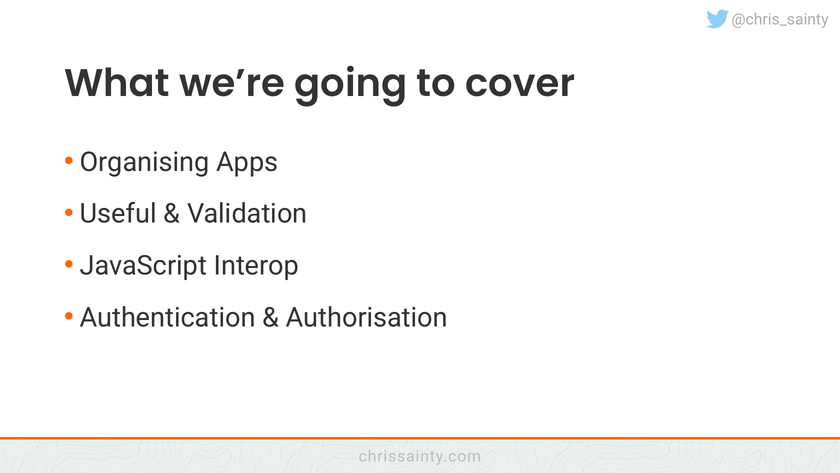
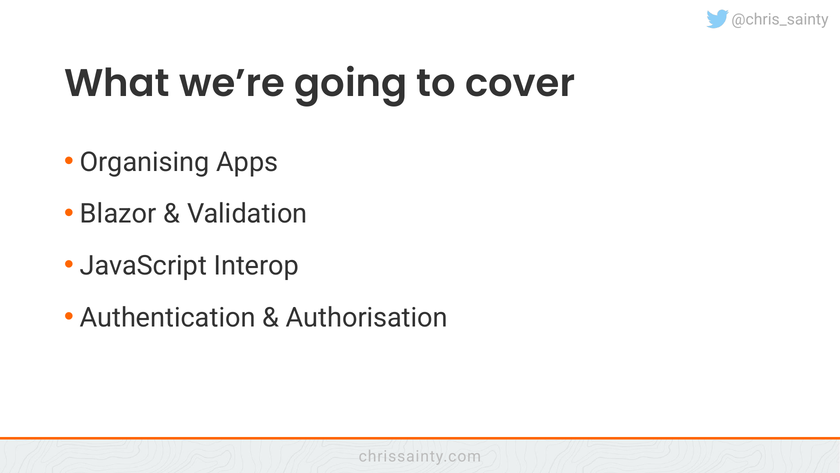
Useful: Useful -> Blazor (118, 214)
